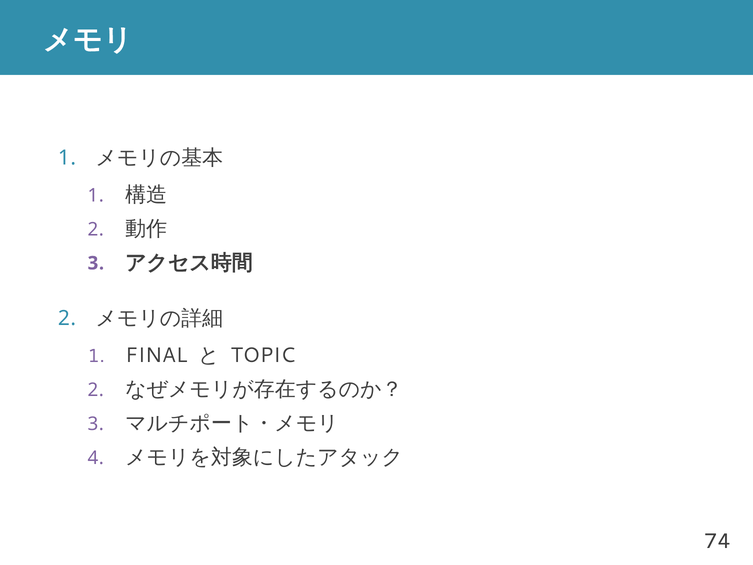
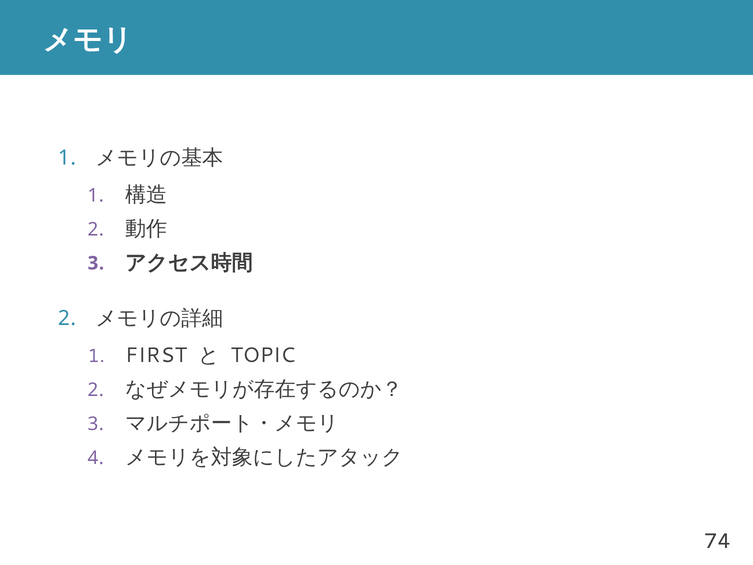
FINAL: FINAL -> FIRST (156, 355)
